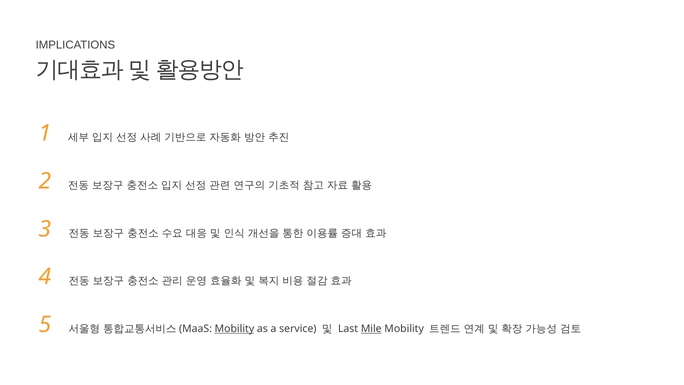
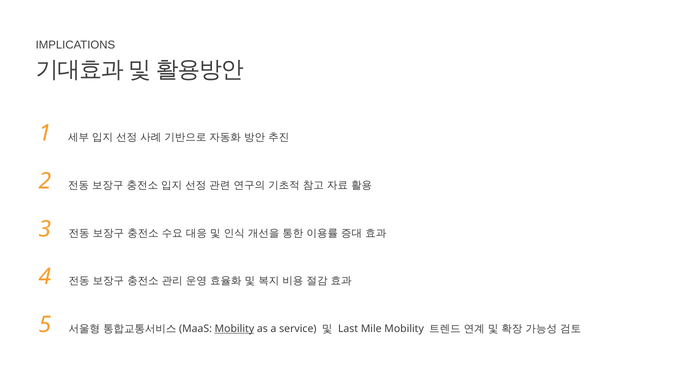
Mile underline: present -> none (371, 329)
